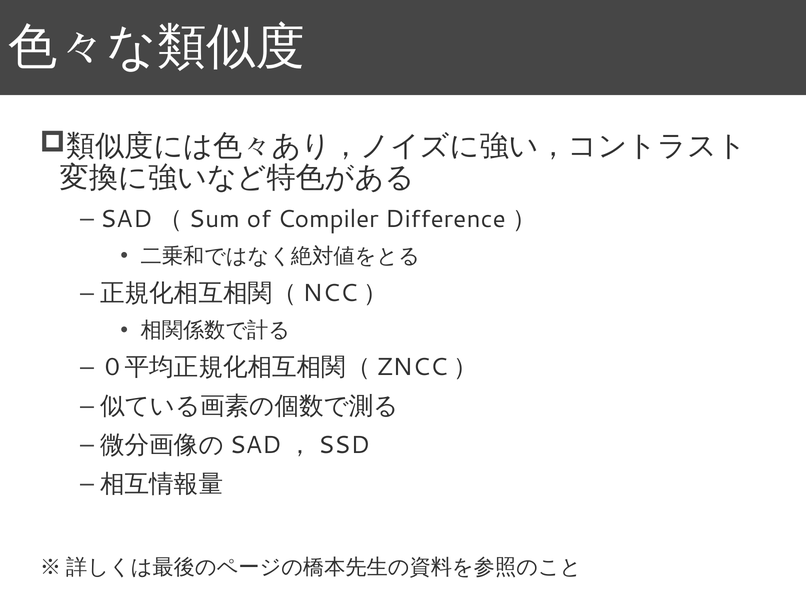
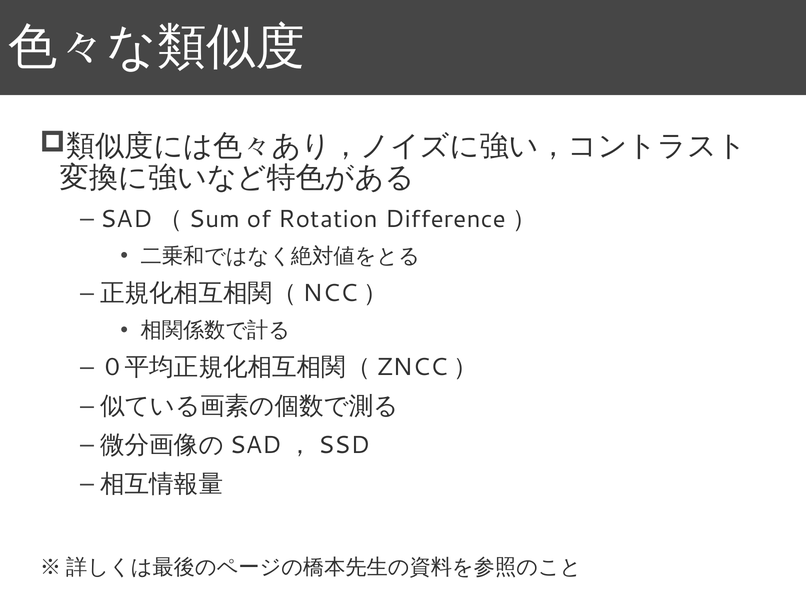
Compiler: Compiler -> Rotation (328, 219)
